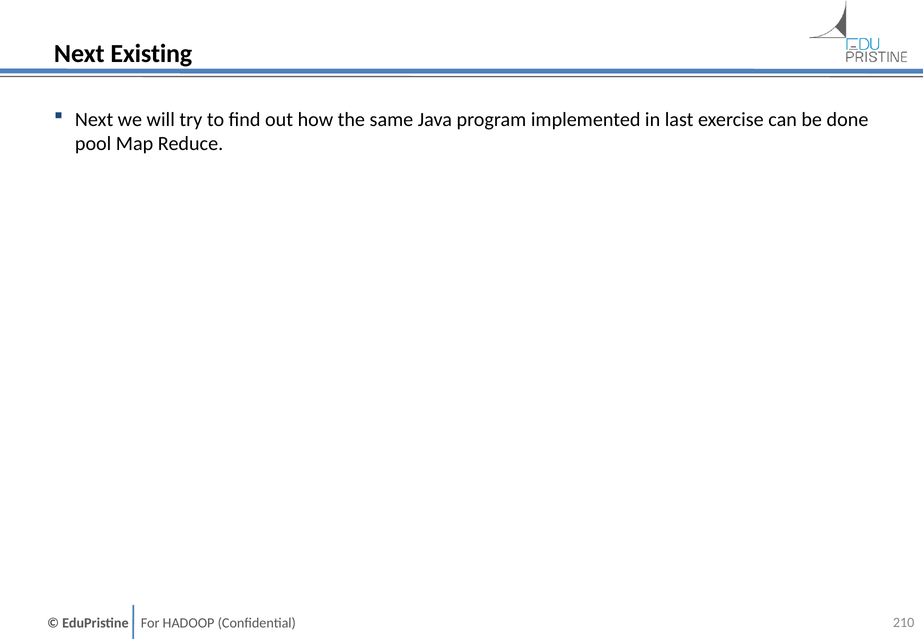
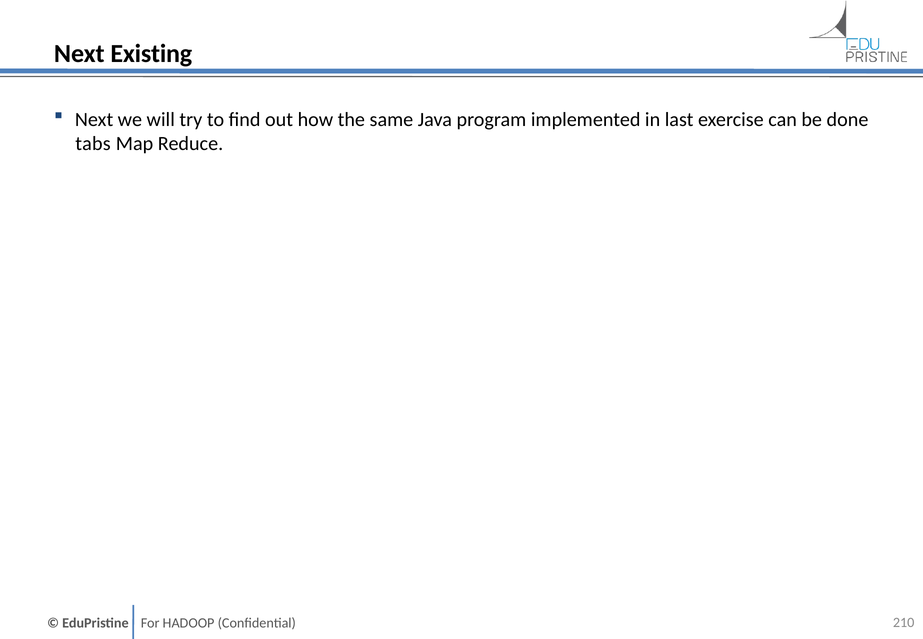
pool: pool -> tabs (93, 144)
